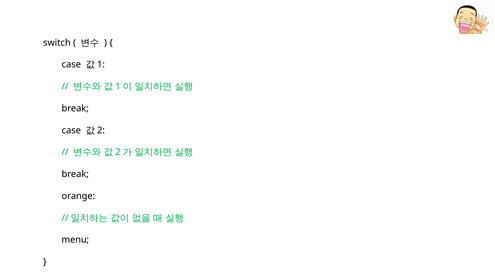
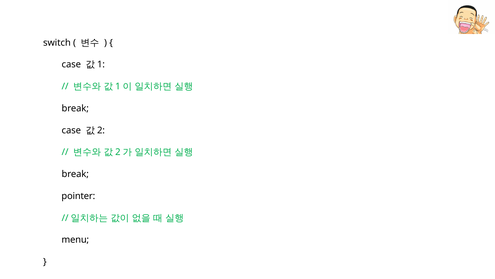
orange: orange -> pointer (78, 196)
